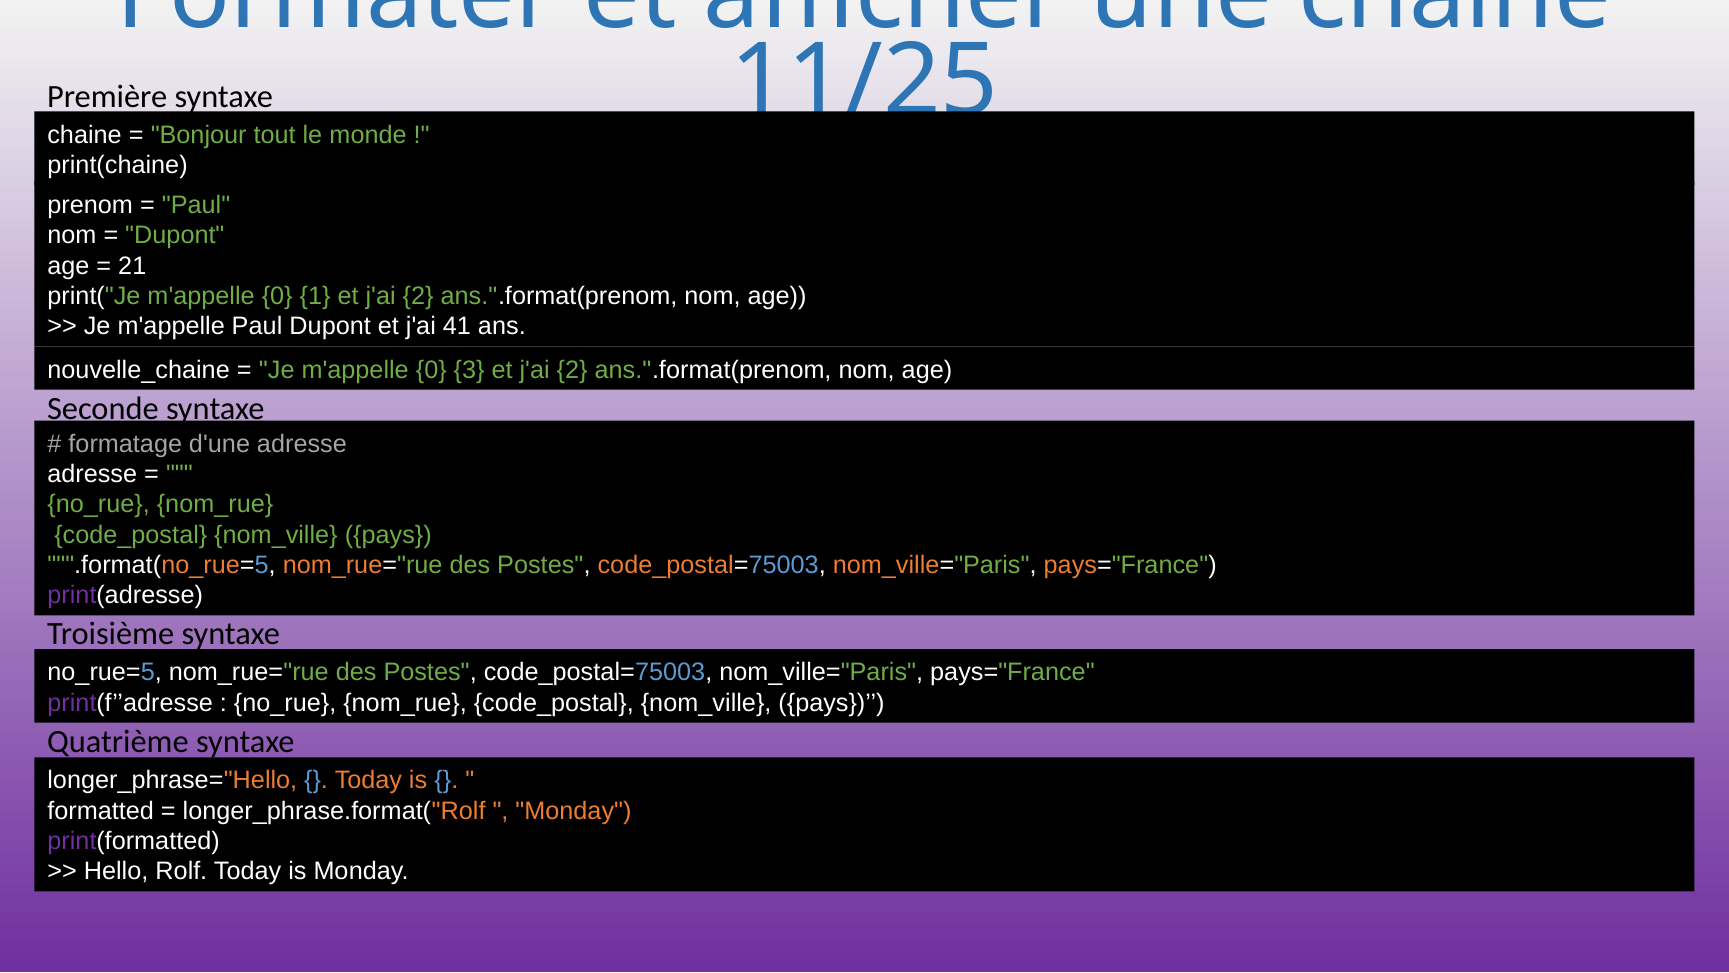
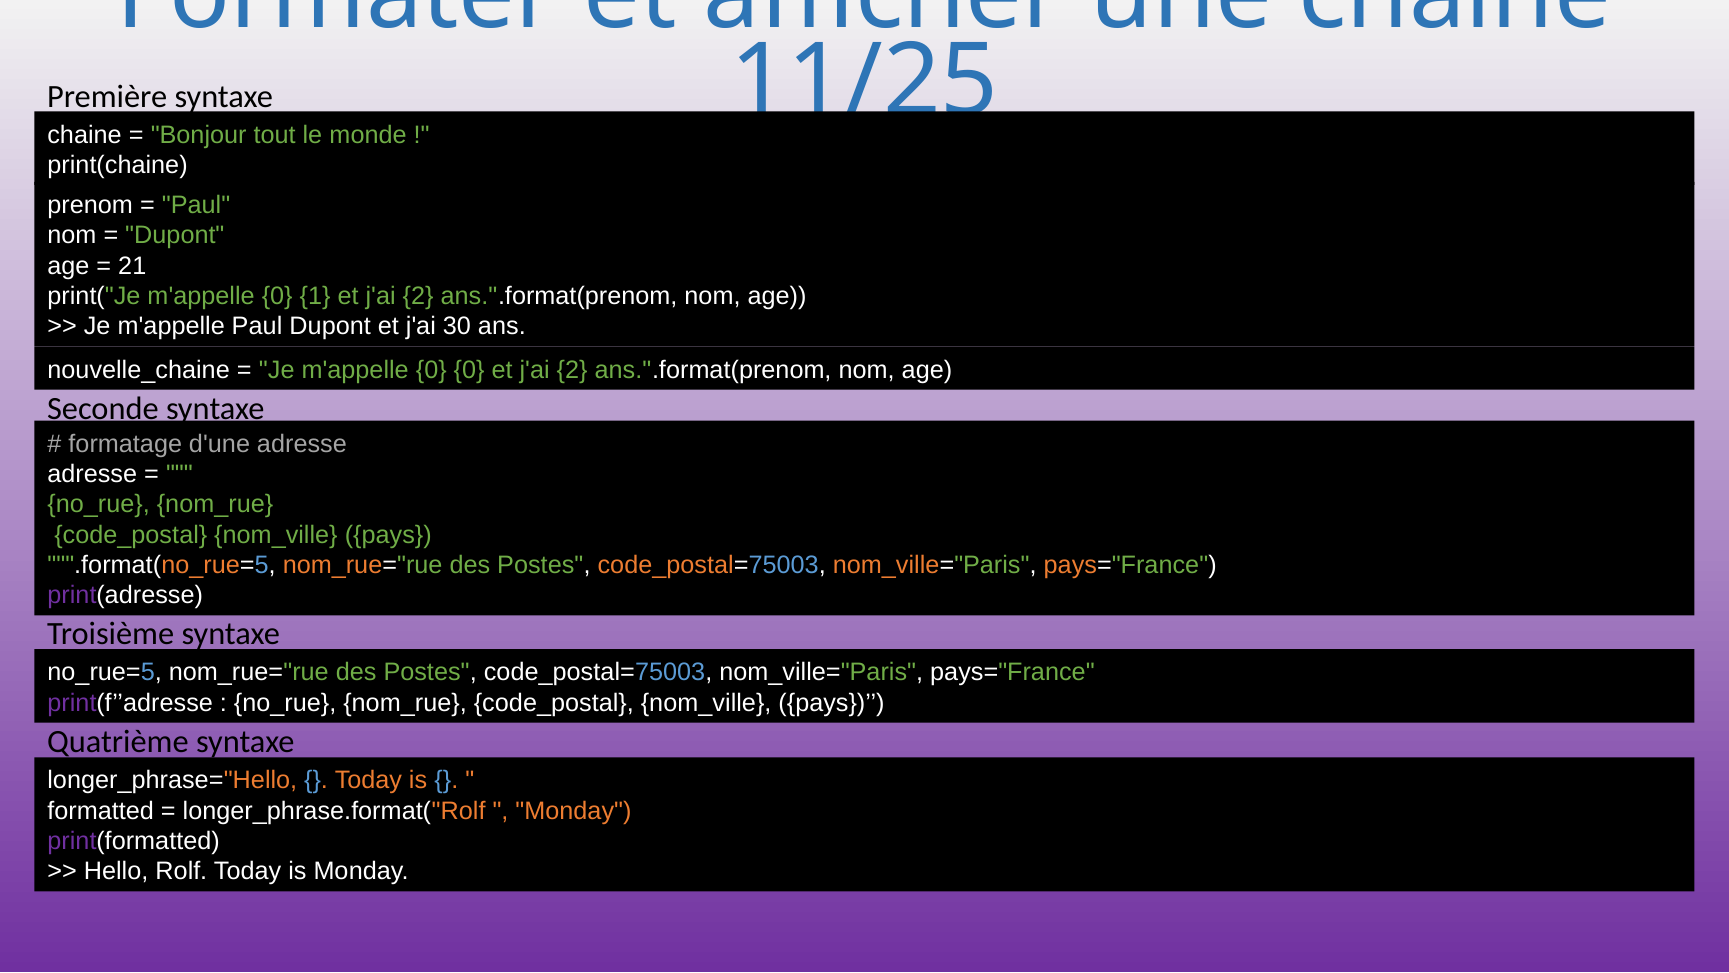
41: 41 -> 30 (457, 326)
0 3: 3 -> 0 (469, 370)
